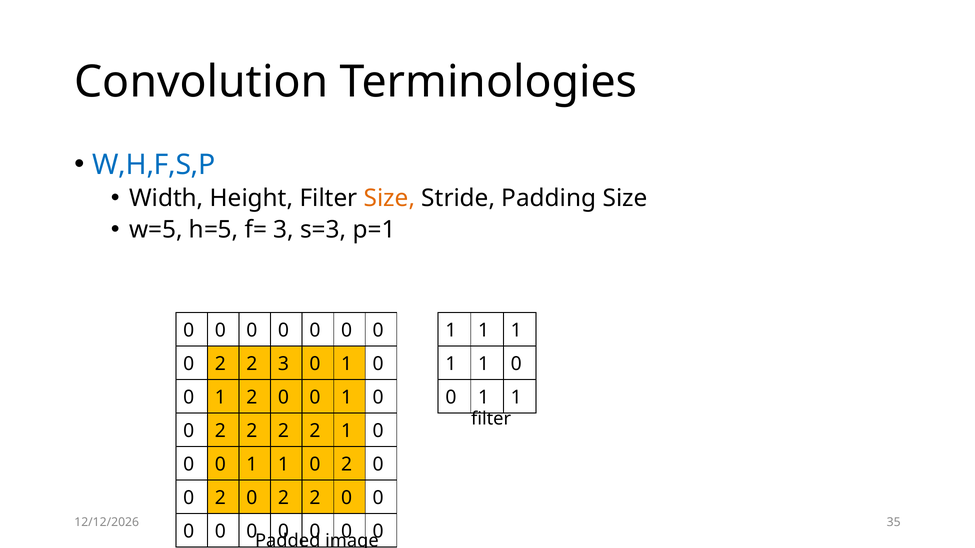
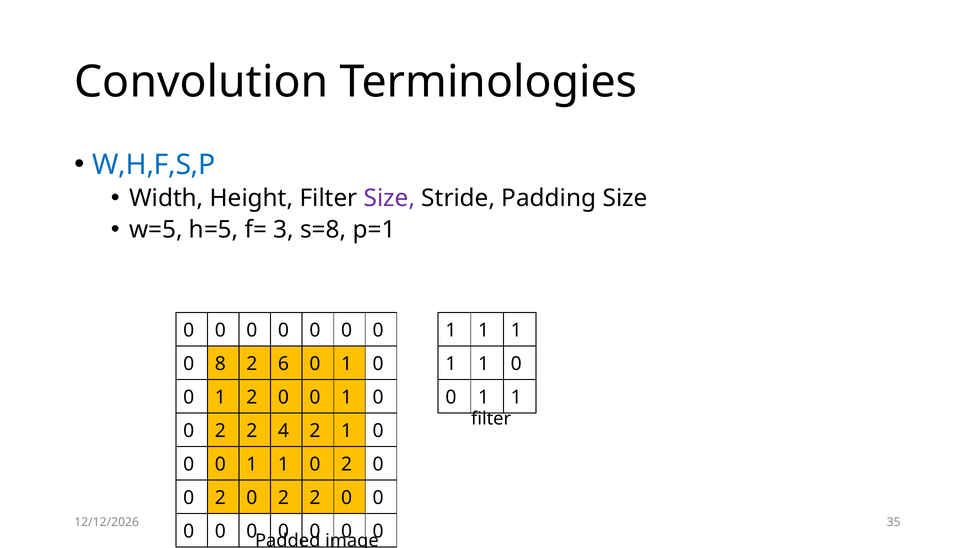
Size colour: orange -> purple (389, 198)
s=3: s=3 -> s=8 (323, 230)
2: 2 -> 8 (220, 364)
2 3: 3 -> 6 (283, 364)
0 2 2 2: 2 -> 4 (283, 431)
